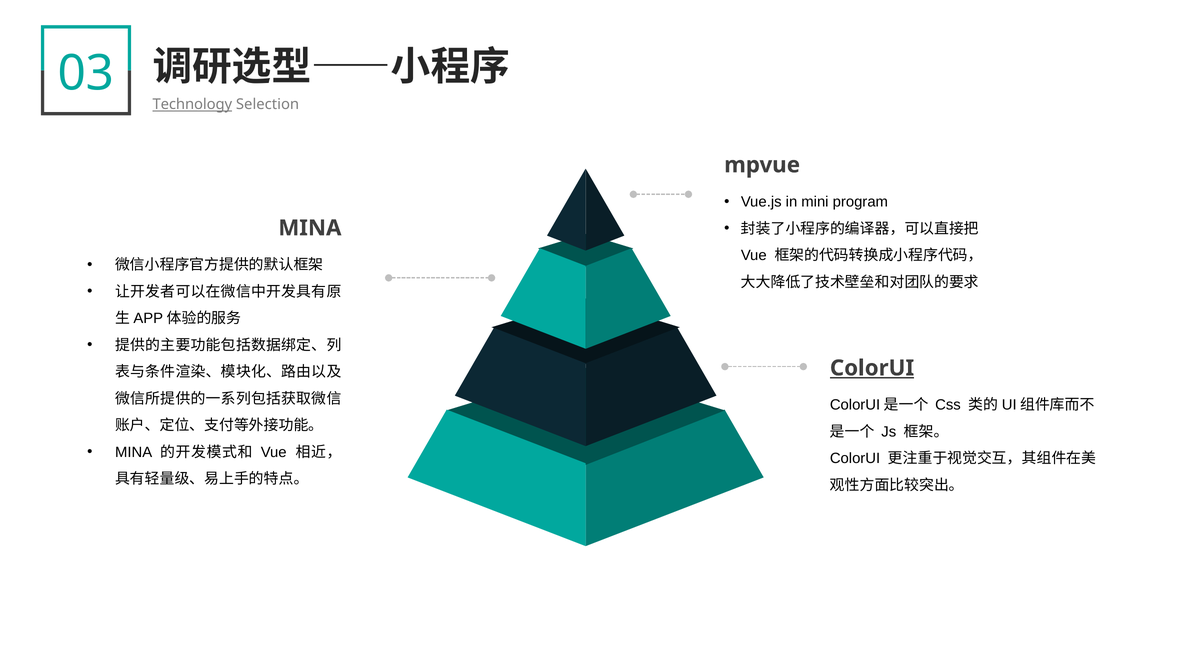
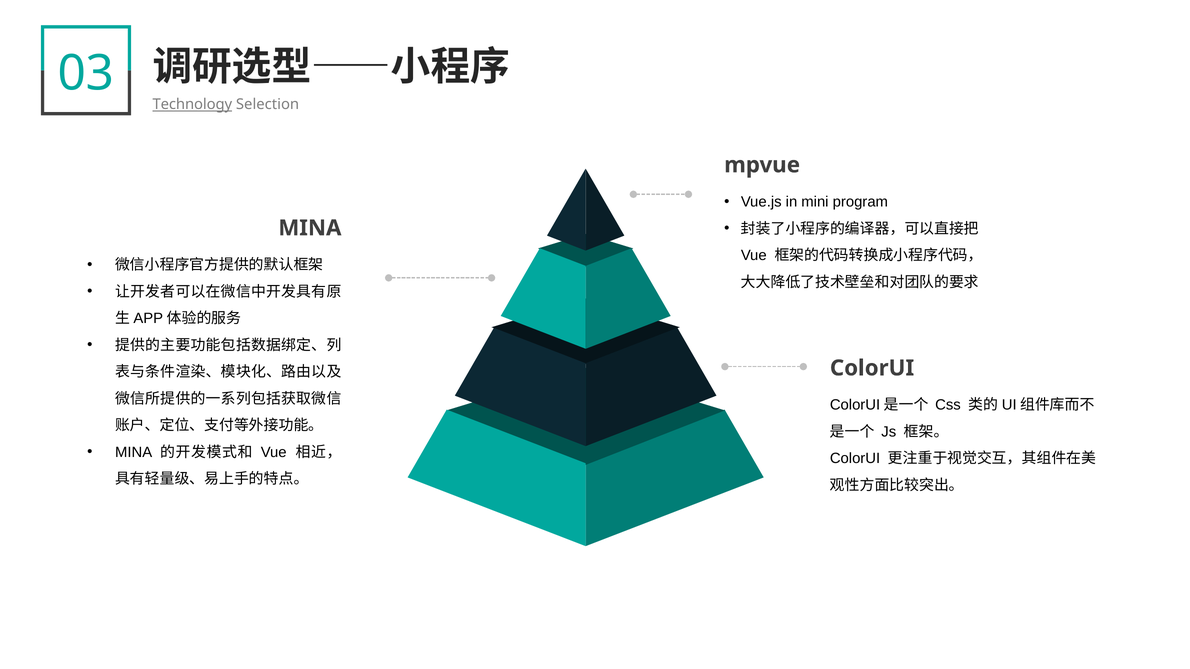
ColorUI underline: present -> none (872, 368)
